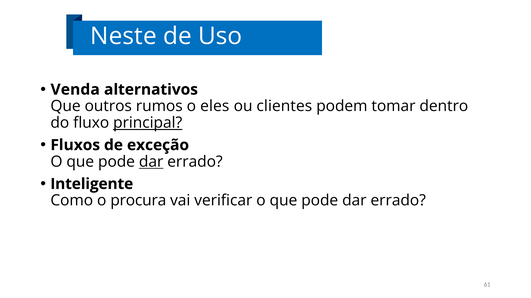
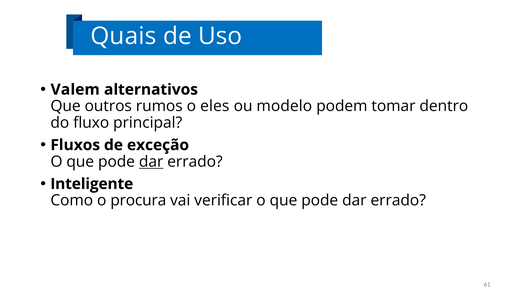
Neste: Neste -> Quais (123, 36)
Venda: Venda -> Valem (75, 90)
clientes: clientes -> modelo (284, 106)
principal underline: present -> none (148, 123)
